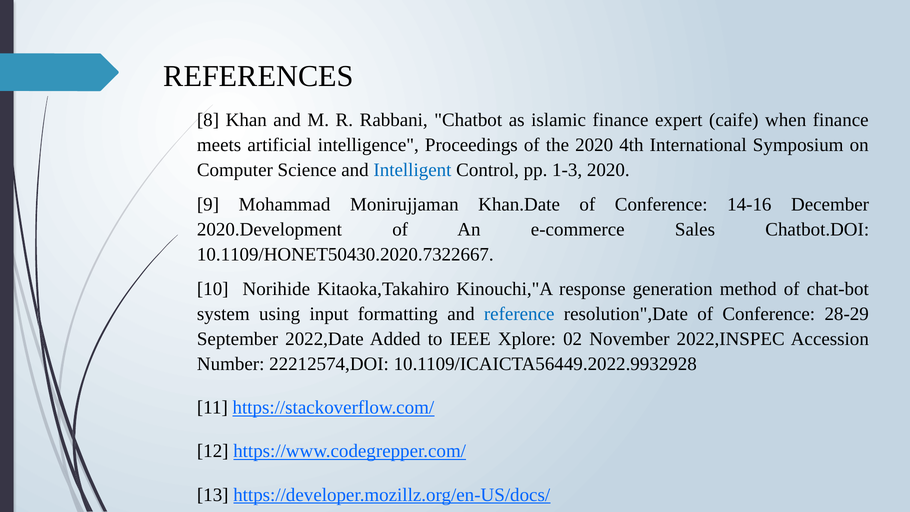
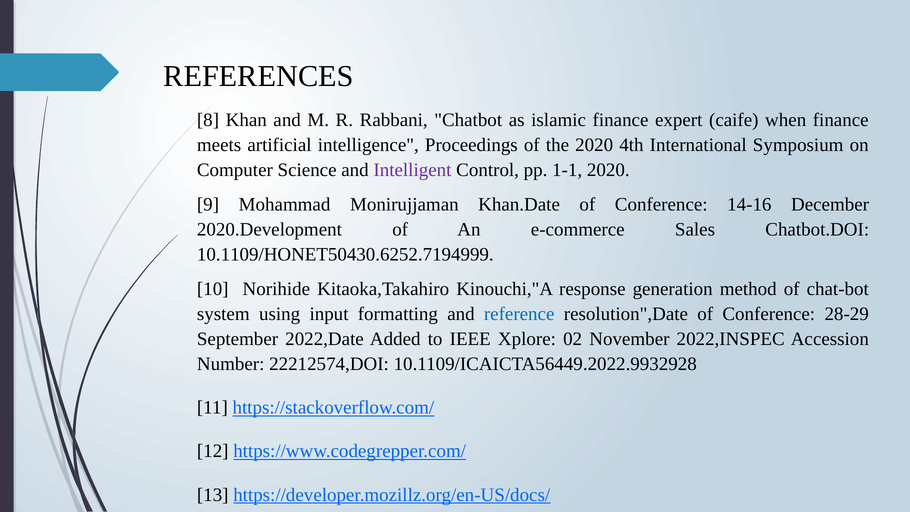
Intelligent colour: blue -> purple (412, 170)
1-3: 1-3 -> 1-1 (567, 170)
10.1109/HONET50430.2020.7322667: 10.1109/HONET50430.2020.7322667 -> 10.1109/HONET50430.6252.7194999 (345, 254)
